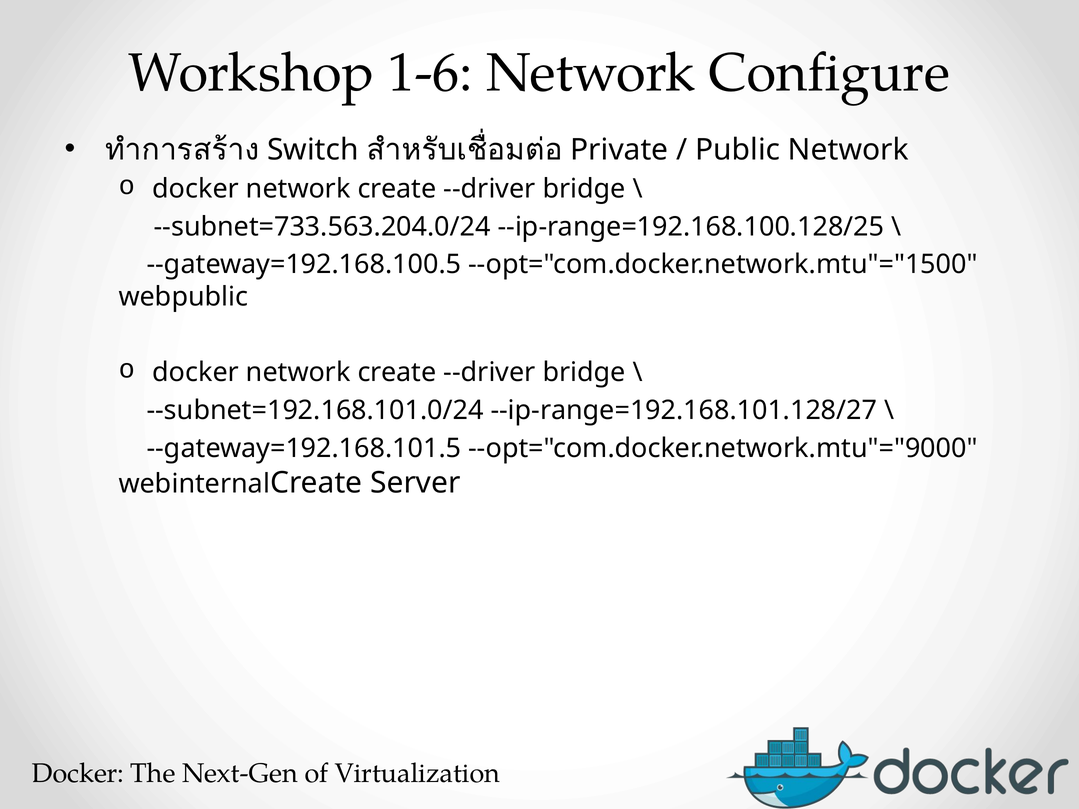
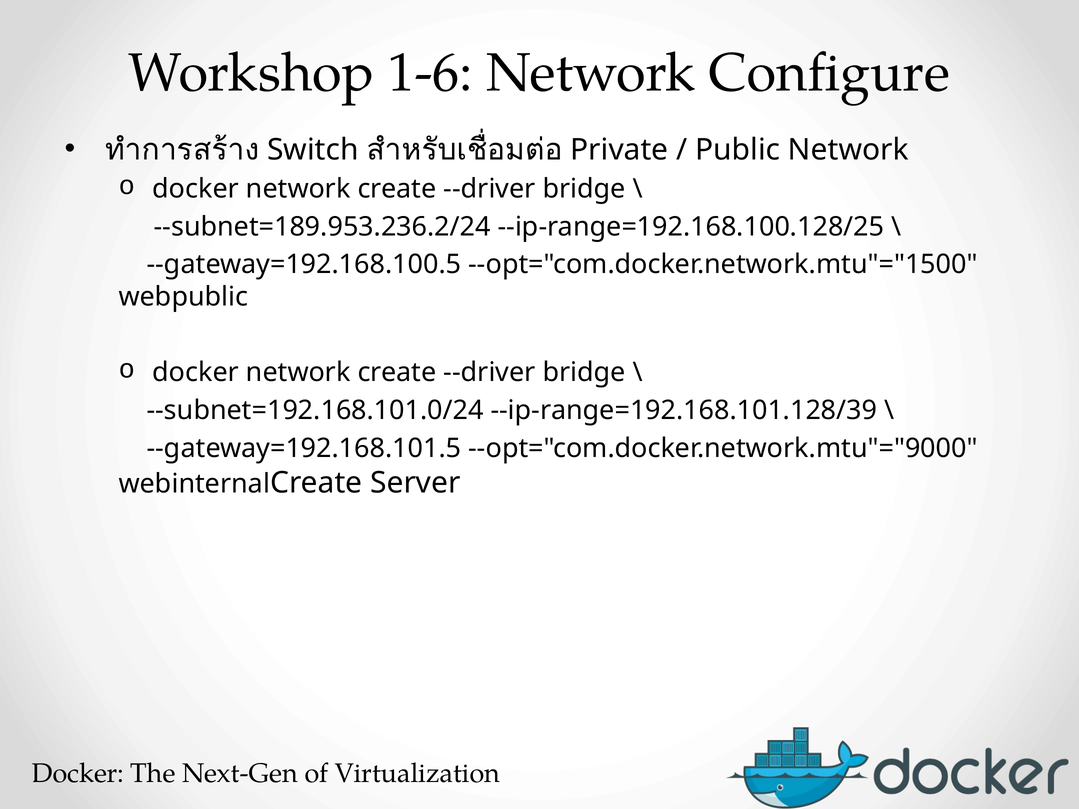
--subnet=733.563.204.0/24: --subnet=733.563.204.0/24 -> --subnet=189.953.236.2/24 (322, 227)
--ip-range=192.168.101.128/27: --ip-range=192.168.101.128/27 -> --ip-range=192.168.101.128/39 (684, 410)
